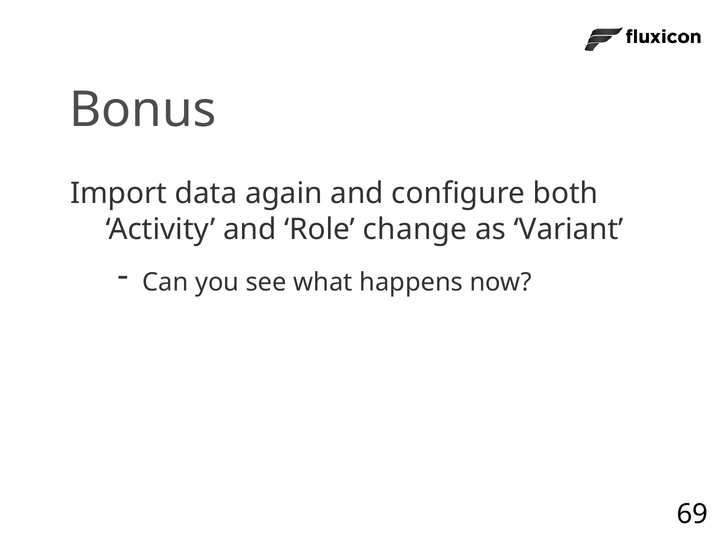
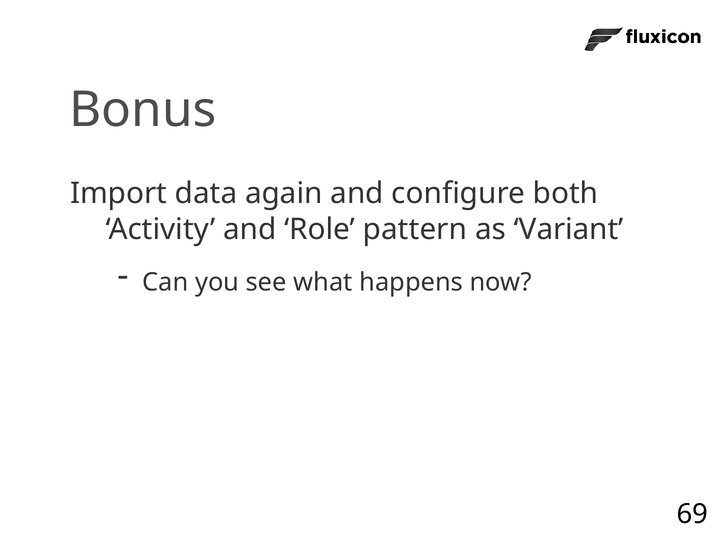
change: change -> pattern (415, 229)
